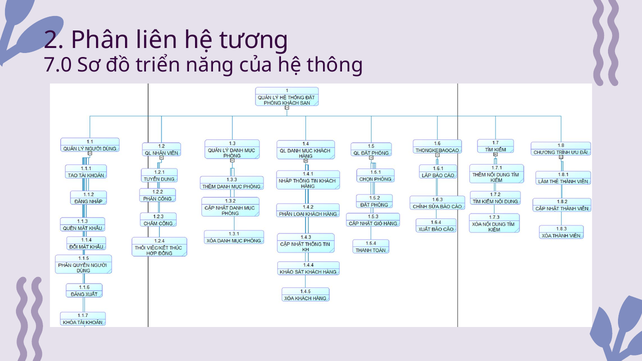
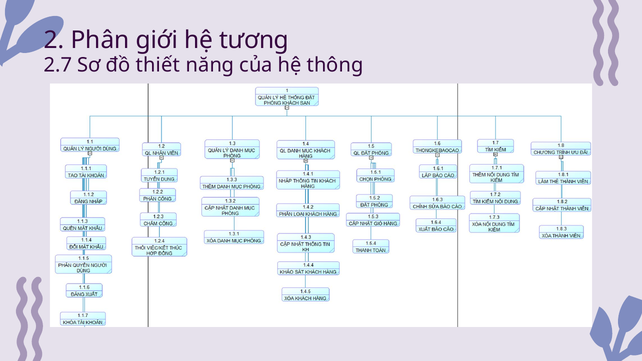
liên: liên -> giới (157, 40)
7.0: 7.0 -> 2.7 (58, 65)
triển: triển -> thiết (158, 65)
